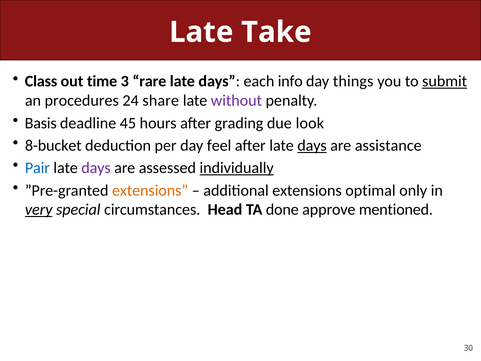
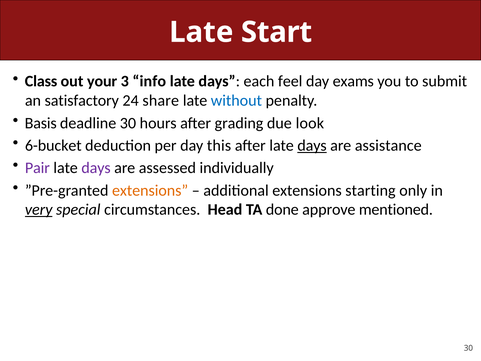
Take: Take -> Start (277, 32)
time: time -> your (102, 81)
rare: rare -> info (149, 81)
info: info -> feel (290, 81)
things: things -> exams (353, 81)
submit underline: present -> none (445, 81)
procedures: procedures -> satisfactory (82, 101)
without colour: purple -> blue (236, 101)
deadline 45: 45 -> 30 (128, 123)
8-bucket: 8-bucket -> 6-bucket (53, 145)
feel: feel -> this (219, 145)
Pair colour: blue -> purple (37, 168)
individually underline: present -> none (237, 168)
optimal: optimal -> starting (370, 190)
